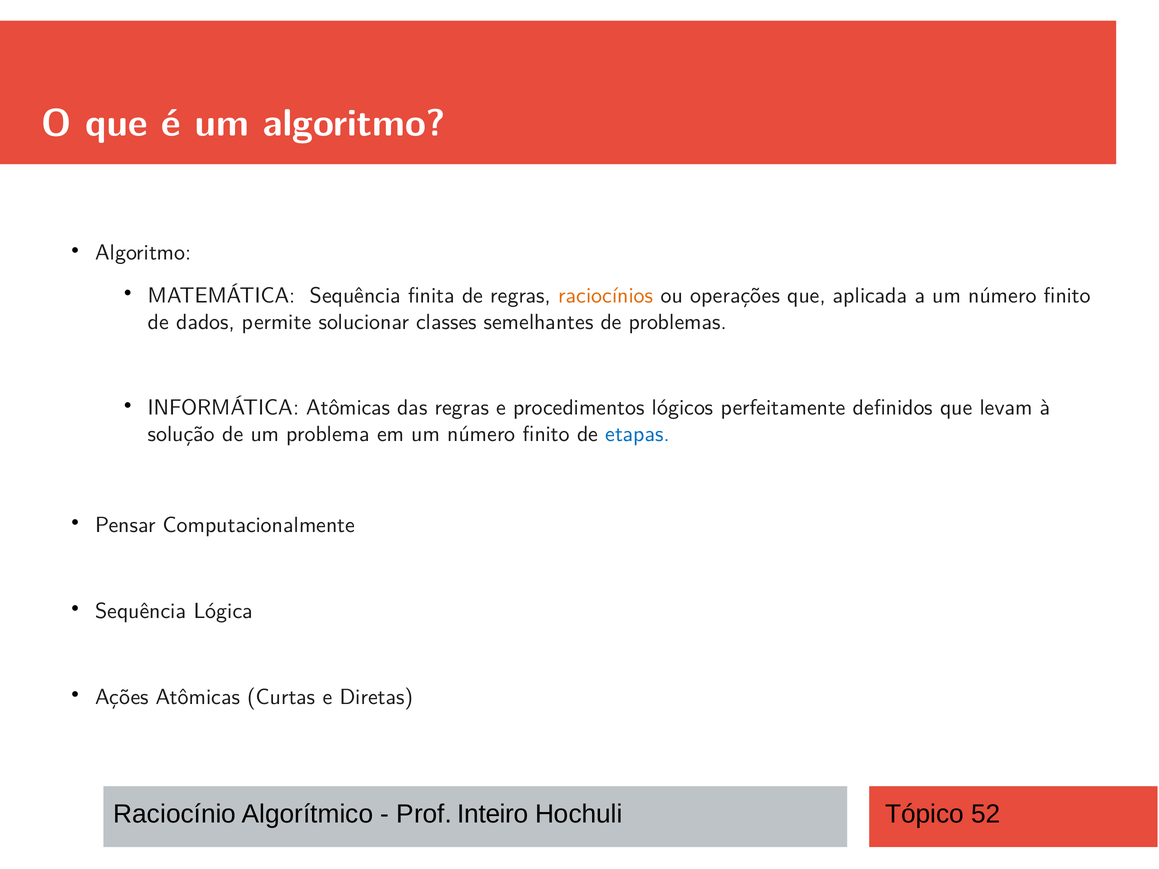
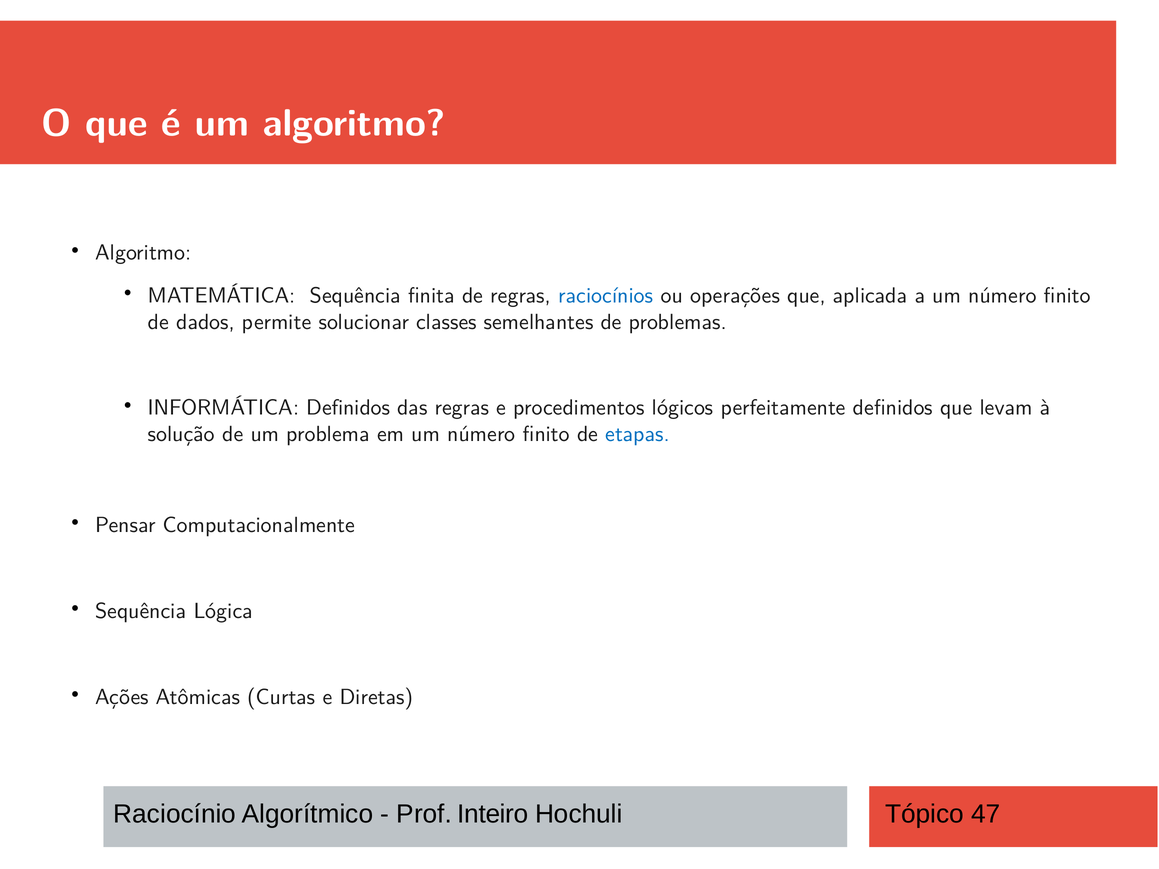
raciocínios colour: orange -> blue (606, 296)
INFORMÁTICA Atômicas: Atômicas -> Definidos (348, 408)
52: 52 -> 47 (986, 814)
